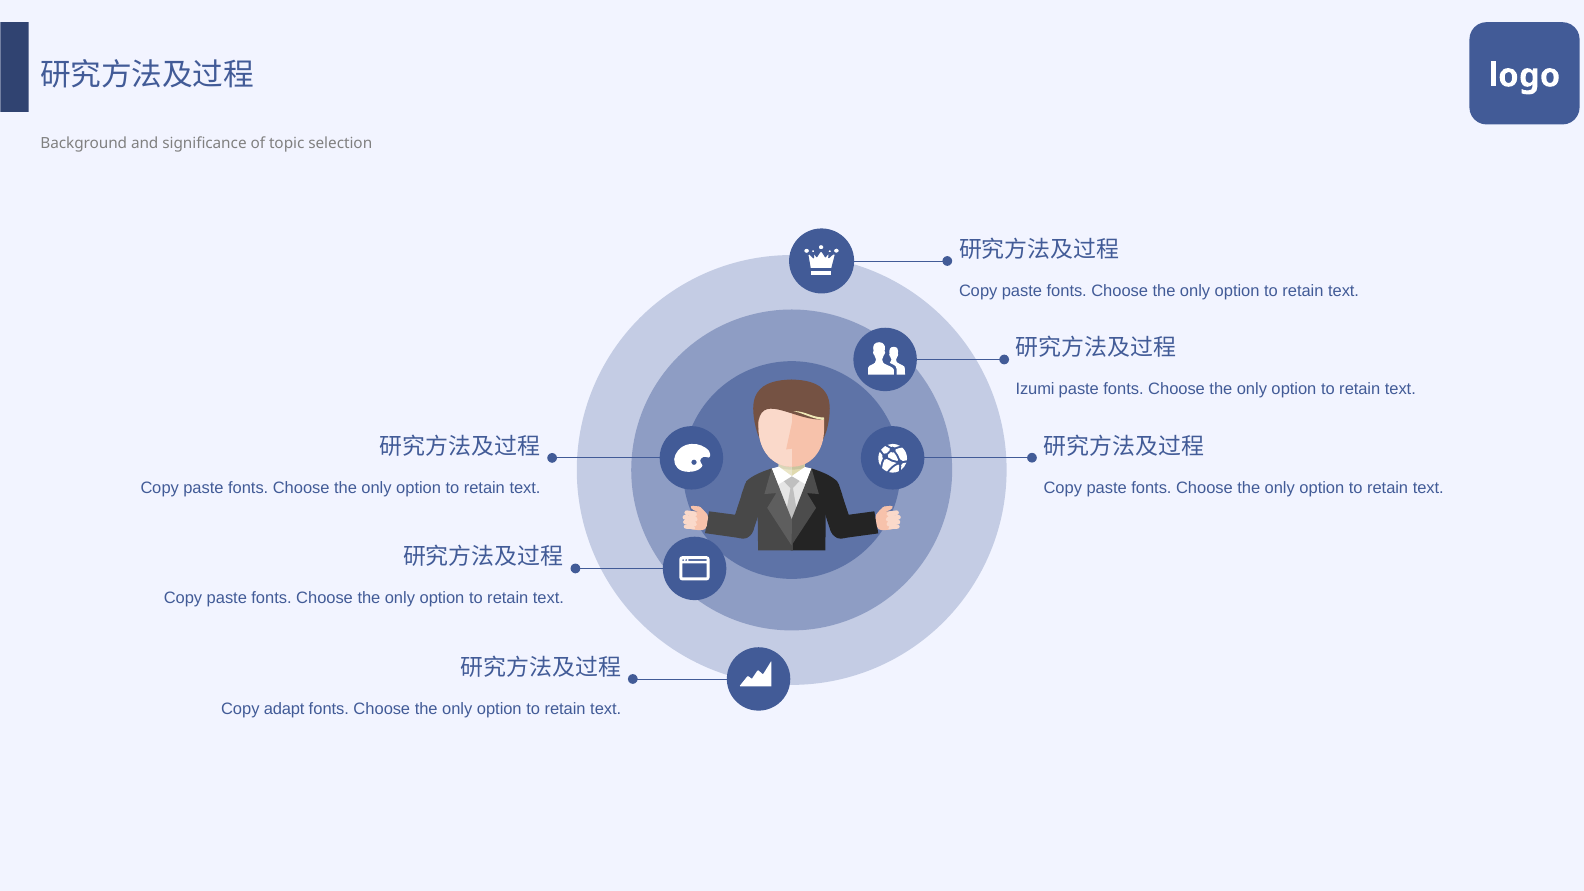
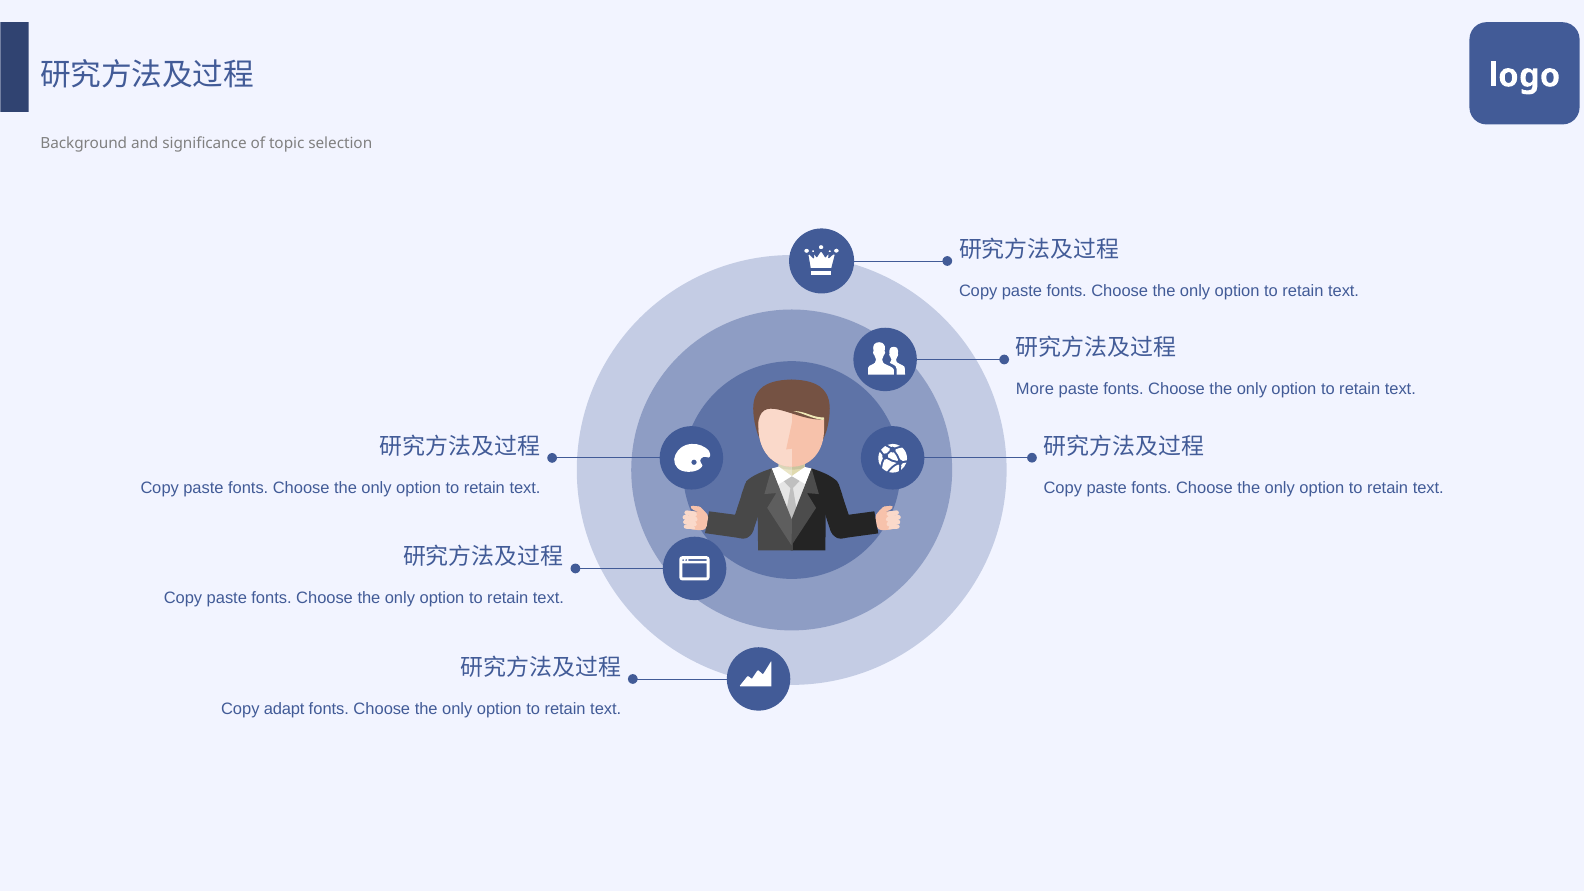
Izumi: Izumi -> More (1035, 389)
